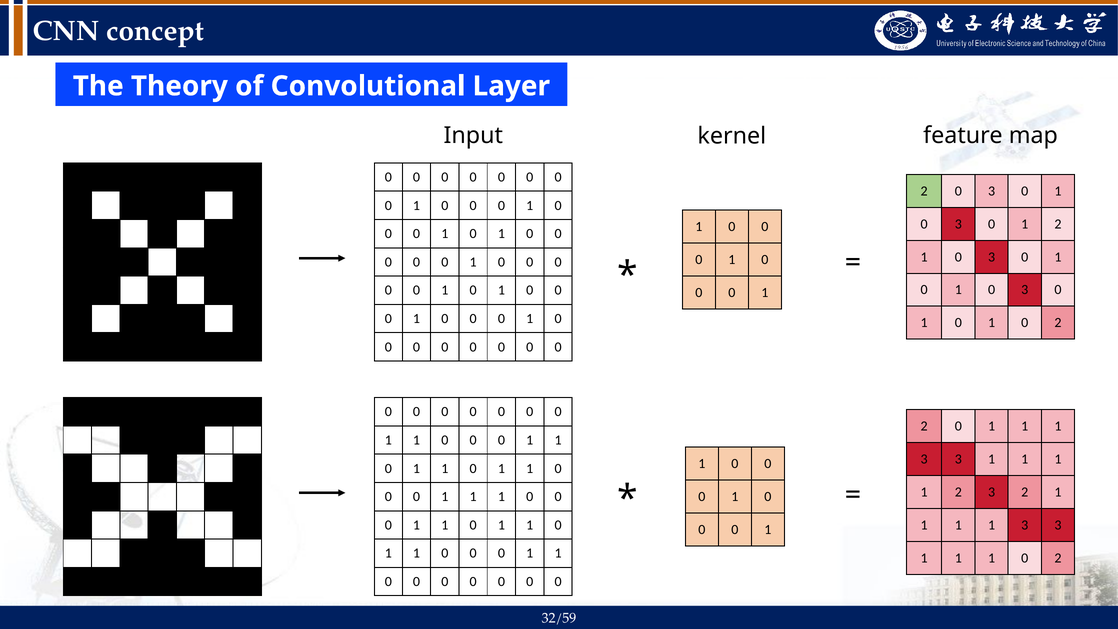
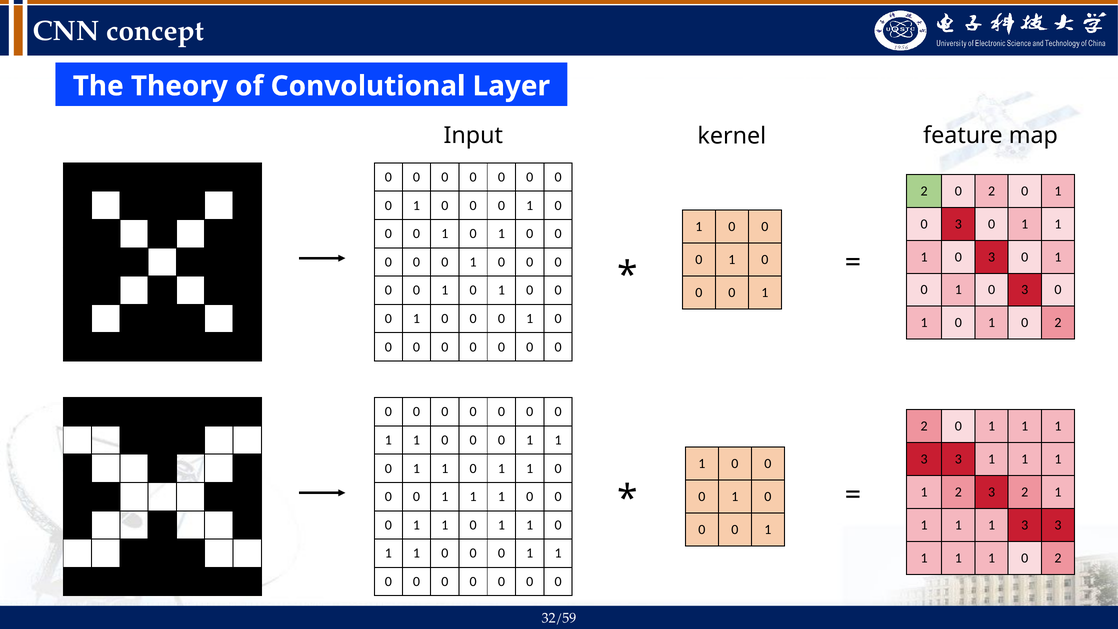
2 0 3: 3 -> 2 (992, 191)
3 0 1 2: 2 -> 1 (1058, 224)
